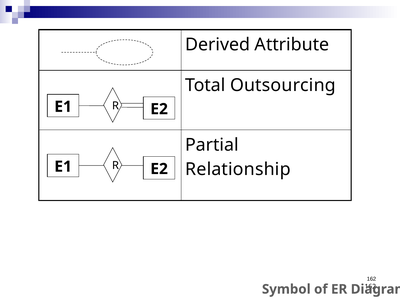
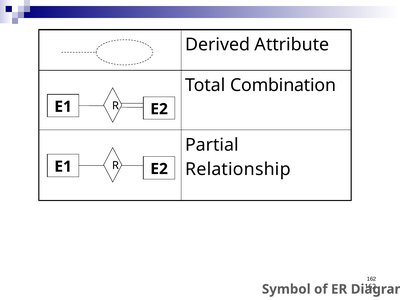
Outsourcing: Outsourcing -> Combination (283, 85)
